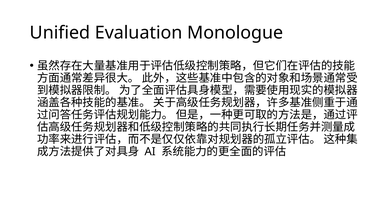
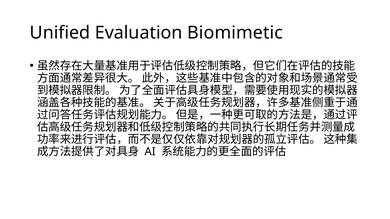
Monologue: Monologue -> Biomimetic (235, 33)
